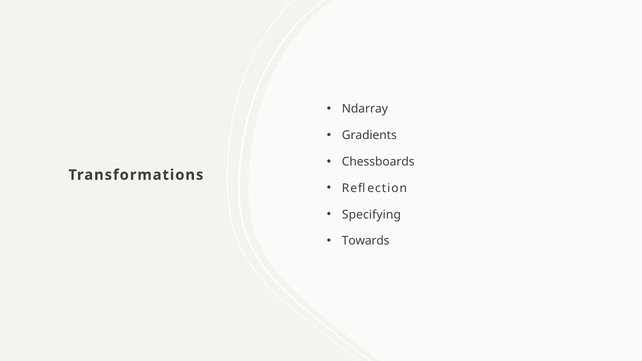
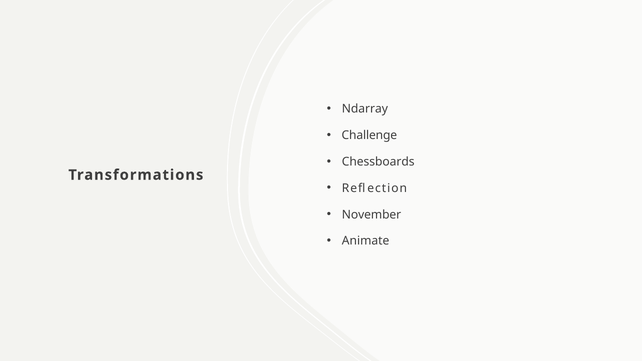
Gradients: Gradients -> Challenge (369, 135)
Specifying: Specifying -> November (372, 215)
Towards: Towards -> Animate (366, 241)
